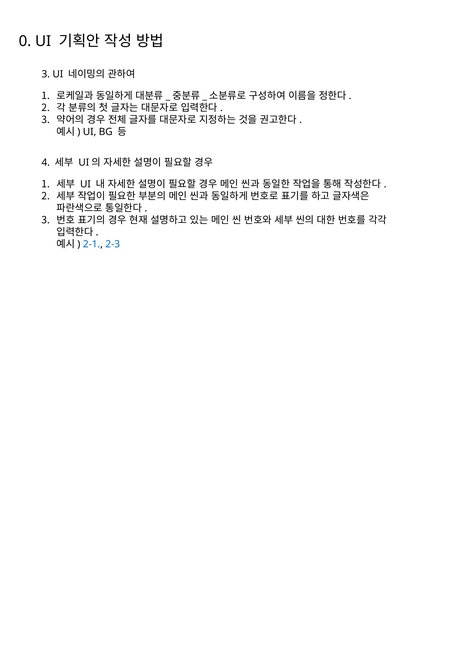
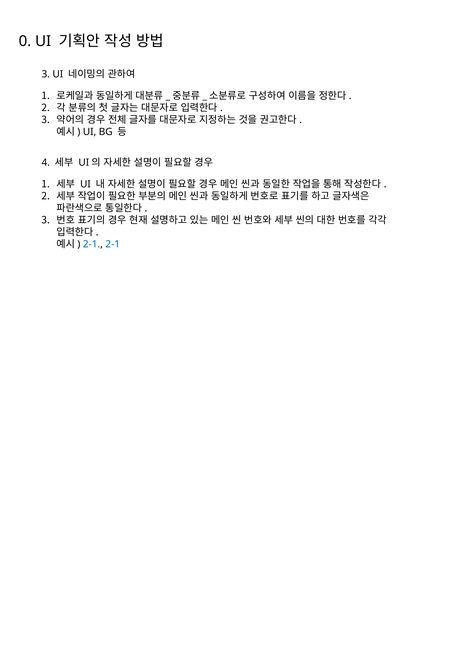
2-1 2-3: 2-3 -> 2-1 (113, 244)
